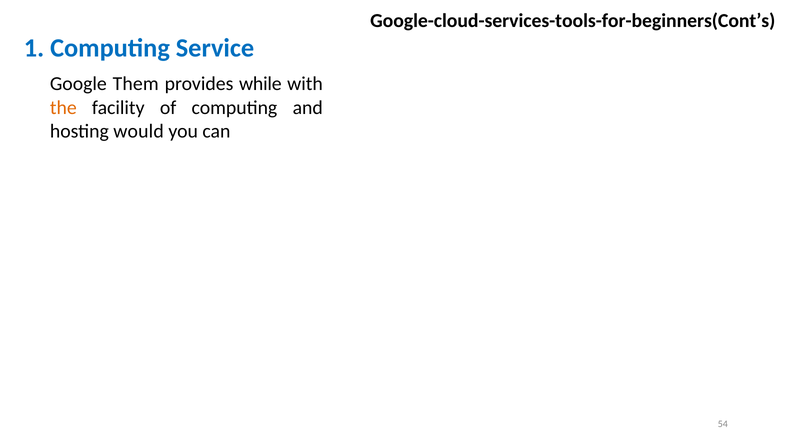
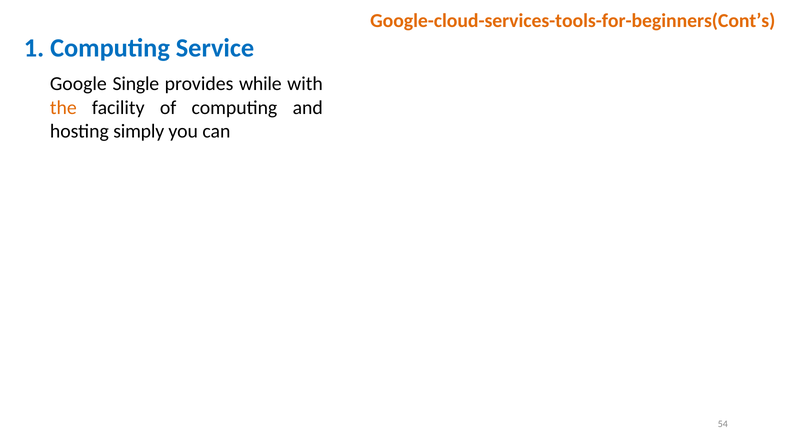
Google-cloud-services-tools-for-beginners(Cont’s colour: black -> orange (573, 21)
Them: Them -> Single (136, 84)
would: would -> simply (139, 131)
